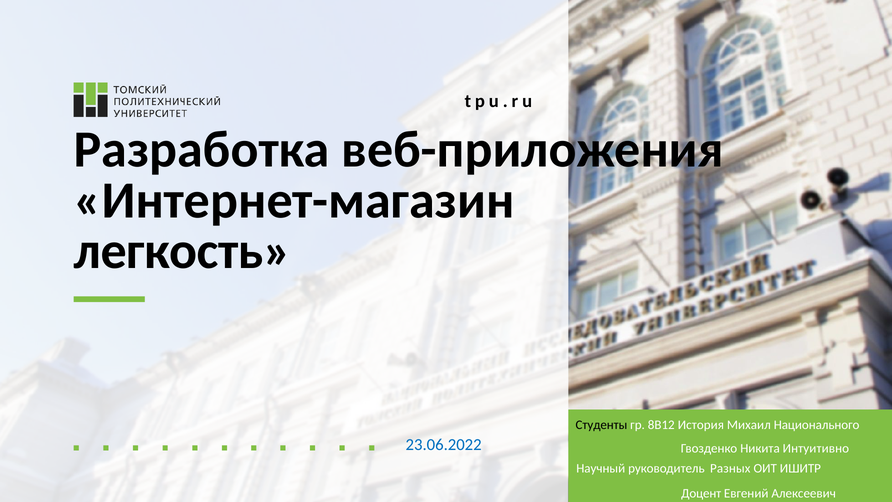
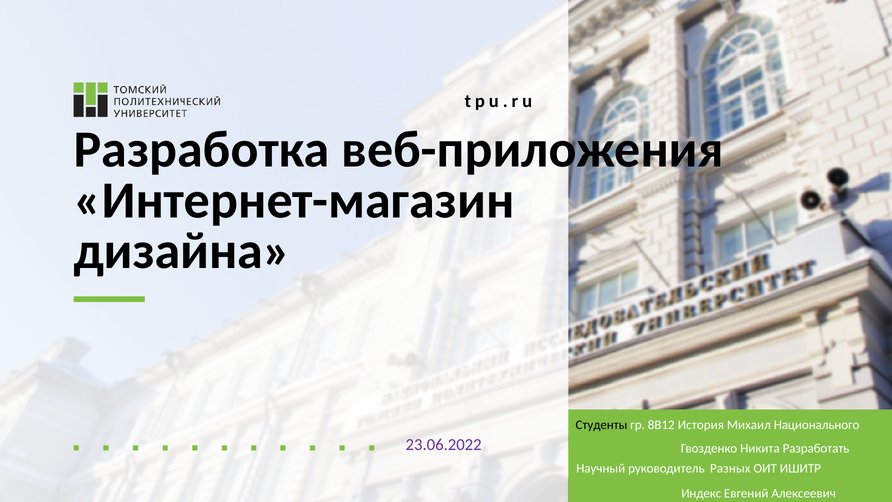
легкость: легкость -> дизайна (182, 251)
23.06.2022 colour: blue -> purple (444, 445)
Интуитивно: Интуитивно -> Разработать (816, 448)
Доцент: Доцент -> Индекс (701, 493)
